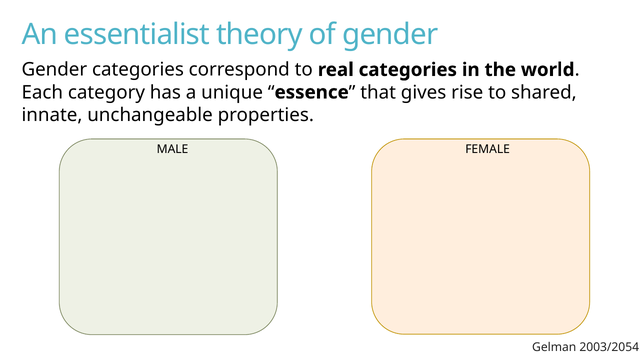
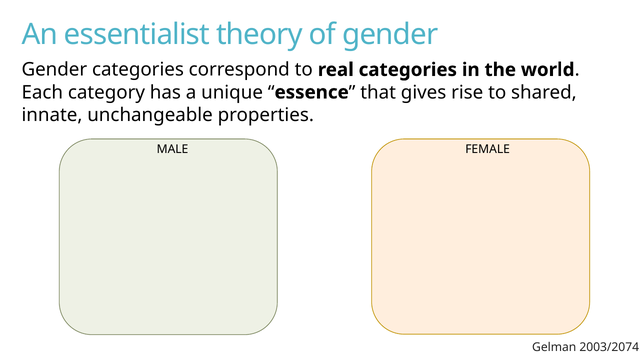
2003/2054: 2003/2054 -> 2003/2074 (609, 348)
